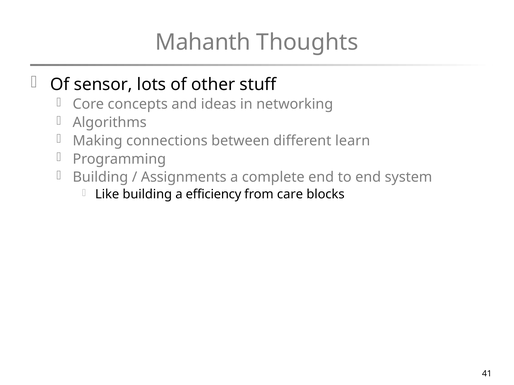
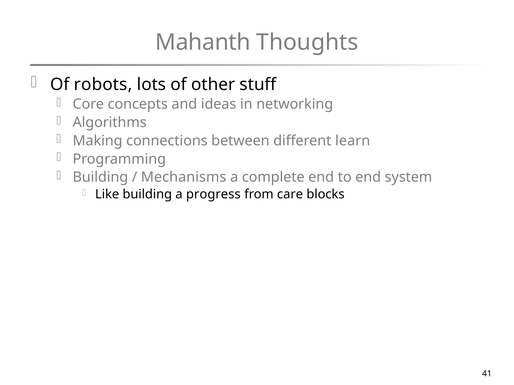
sensor: sensor -> robots (103, 85)
Assignments: Assignments -> Mechanisms (184, 177)
efficiency: efficiency -> progress (213, 195)
